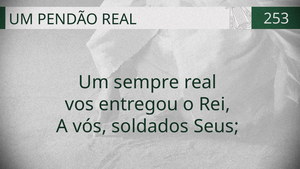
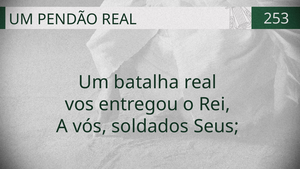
sempre: sempre -> batalha (146, 82)
